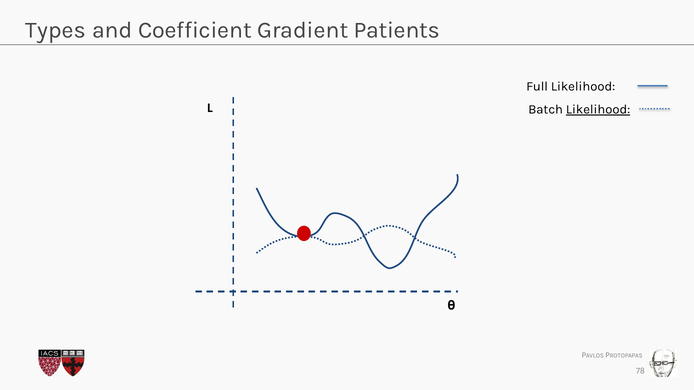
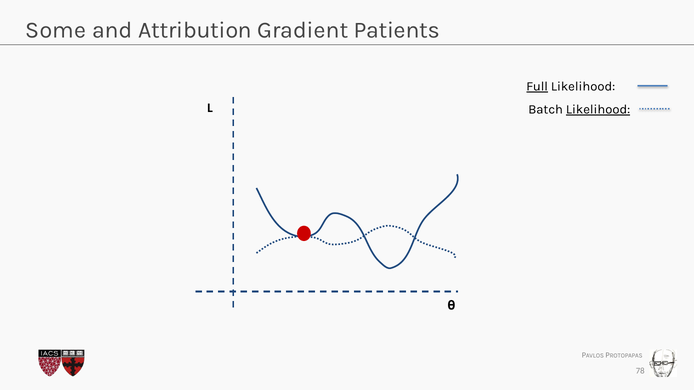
Types: Types -> Some (56, 30)
Coefficient: Coefficient -> Attribution (195, 30)
Full underline: none -> present (537, 87)
